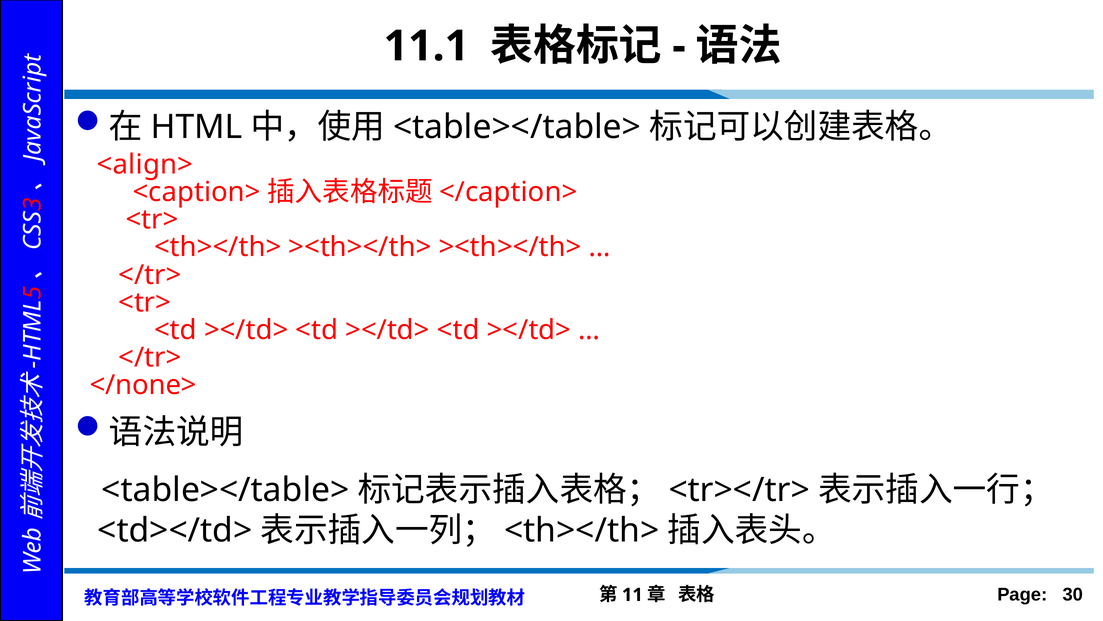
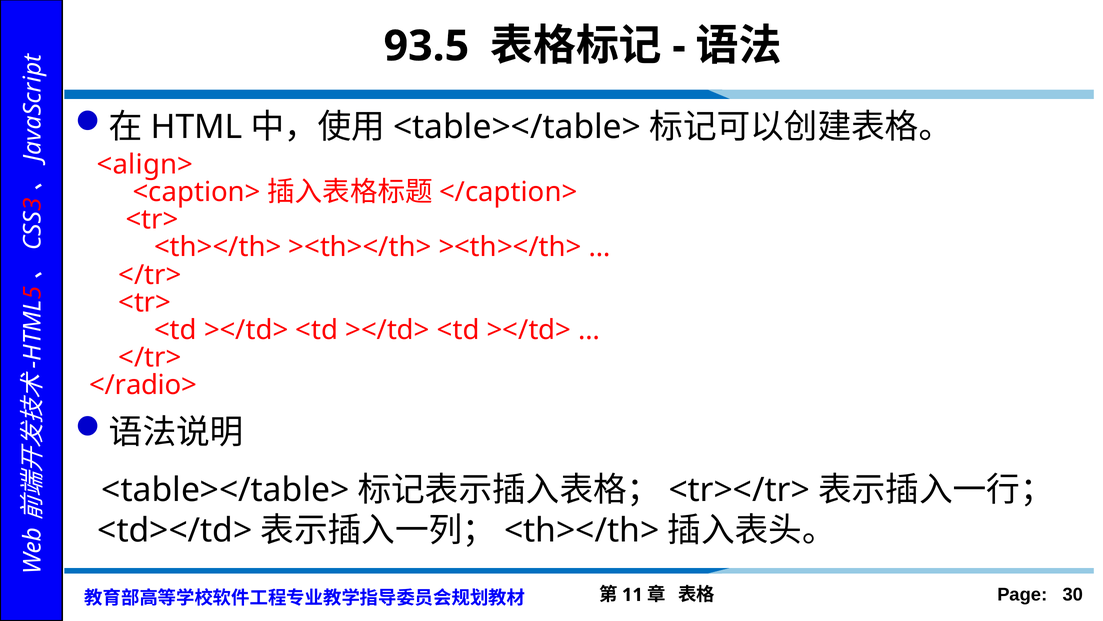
11.1: 11.1 -> 93.5 (426, 46)
</none>: </none> -> </radio> (143, 385)
